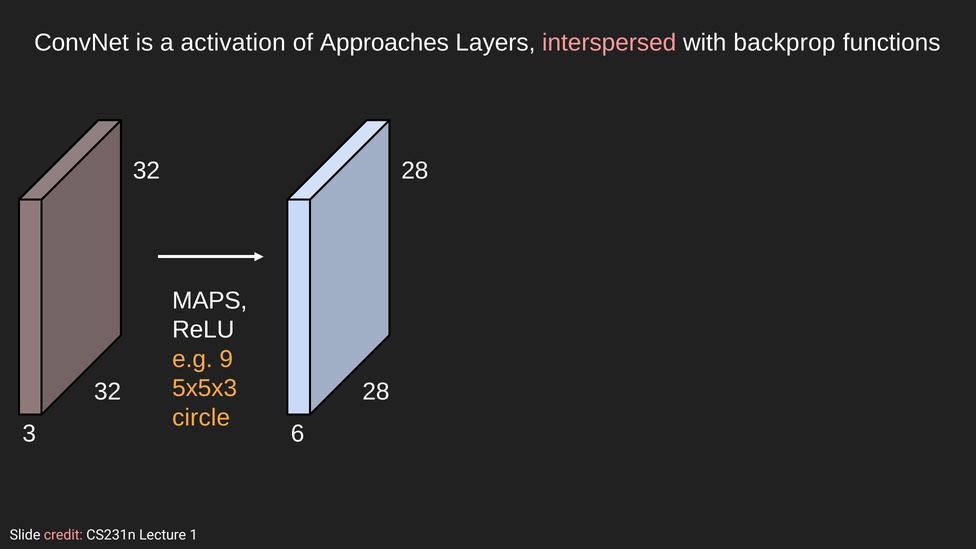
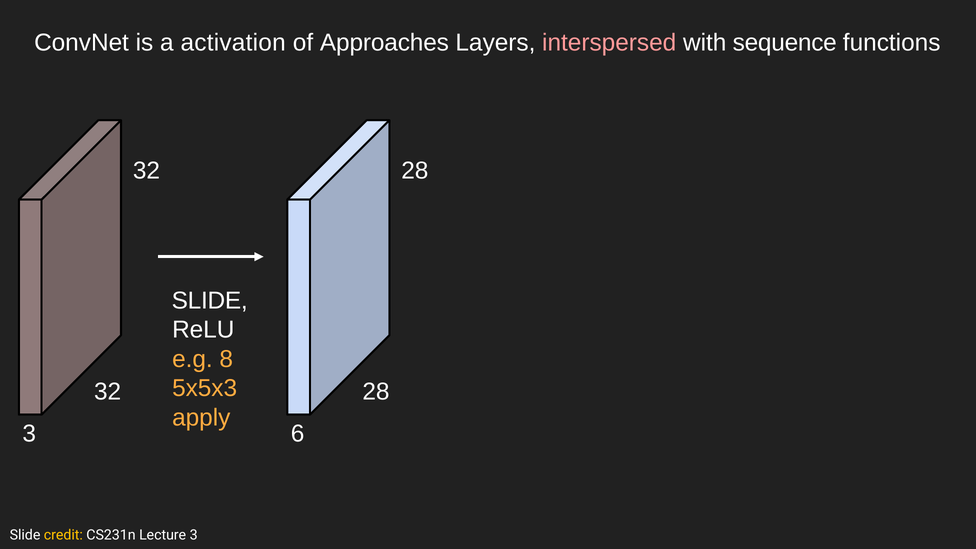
backprop: backprop -> sequence (785, 43)
MAPS: MAPS -> SLIDE (210, 301)
9: 9 -> 8 (226, 359)
circle: circle -> apply (201, 418)
credit colour: pink -> yellow (63, 535)
Lecture 1: 1 -> 3 (194, 535)
